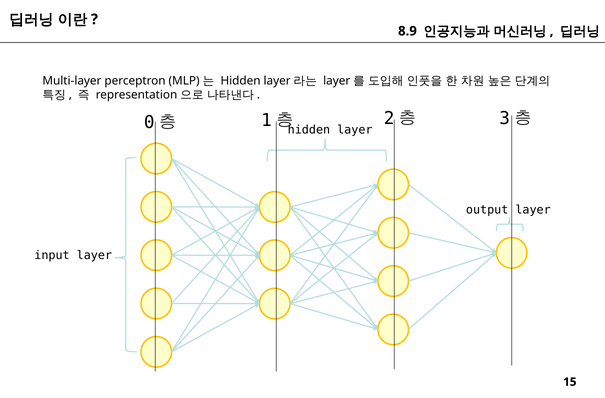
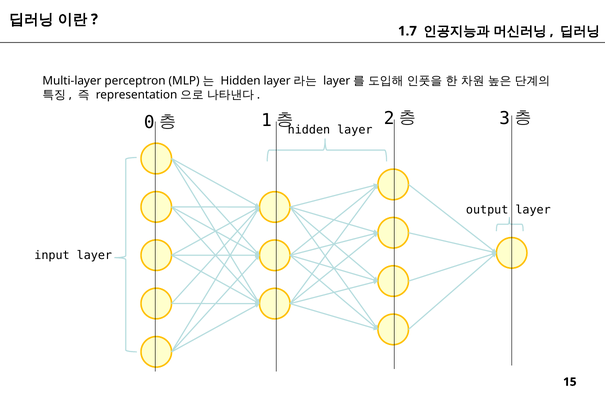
8.9: 8.9 -> 1.7 (407, 31)
